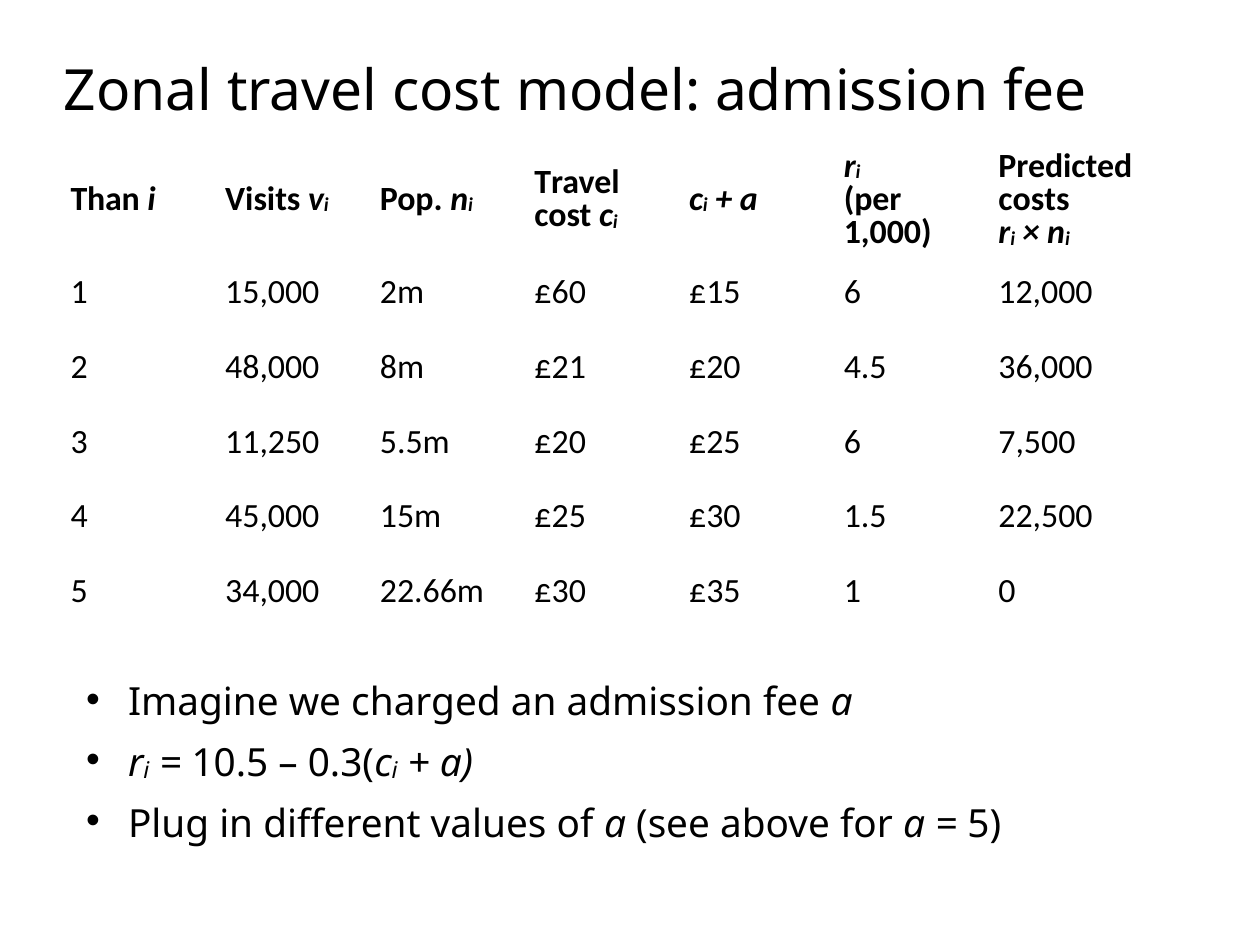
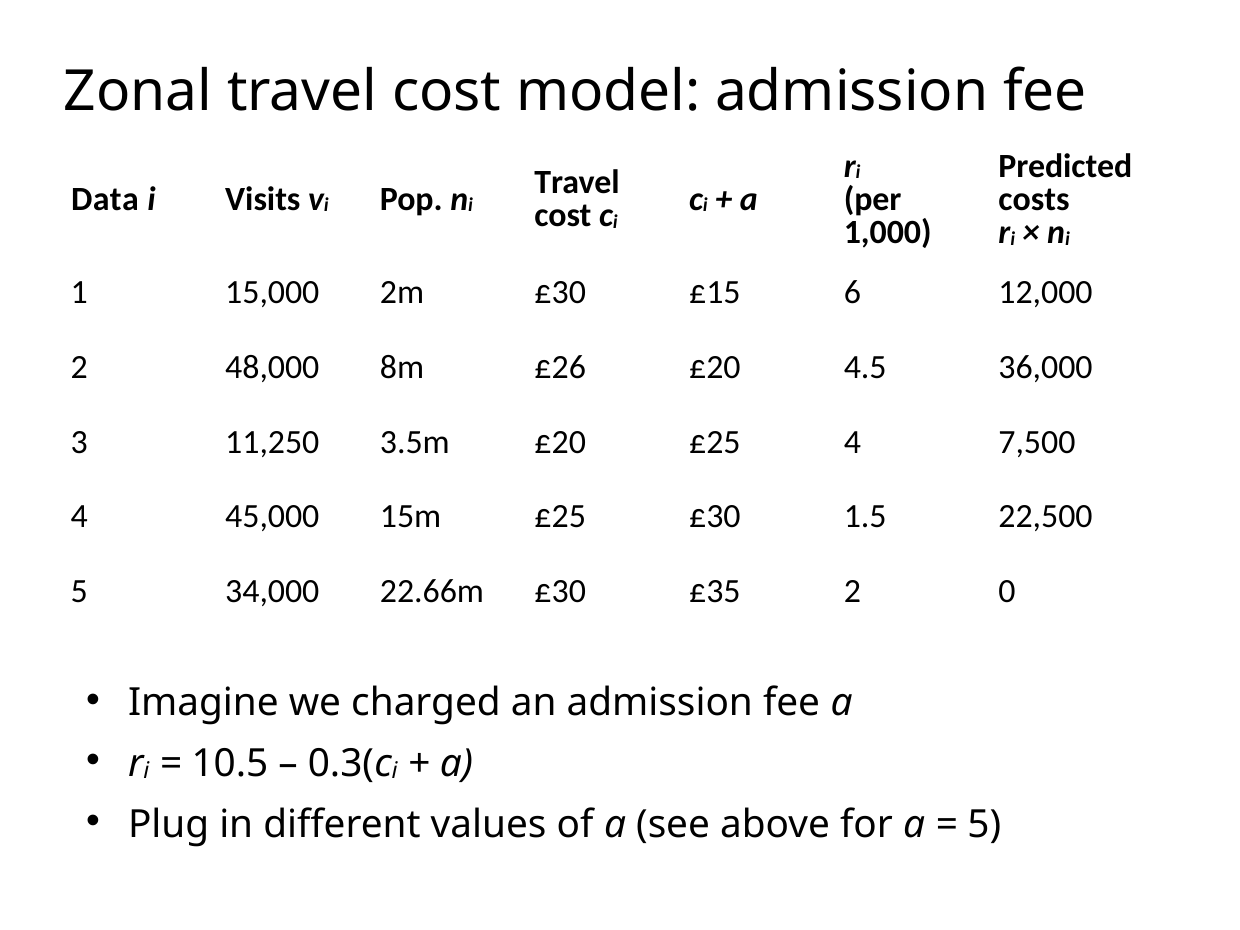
Than: Than -> Data (105, 199)
2m £60: £60 -> £30 (560, 293)
£21: £21 -> £26 (560, 367)
5.5m: 5.5m -> 3.5m (415, 442)
£25 6: 6 -> 4 (852, 442)
£35 1: 1 -> 2 (852, 591)
